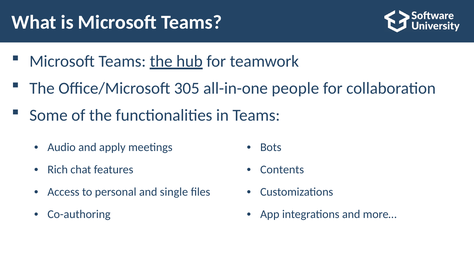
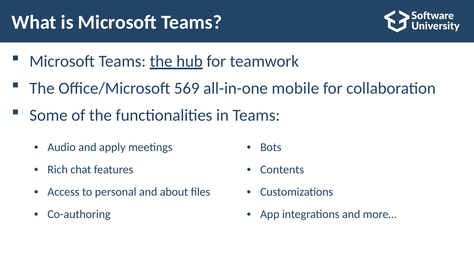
305: 305 -> 569 (187, 88)
people: people -> mobile (295, 88)
single: single -> about (174, 192)
